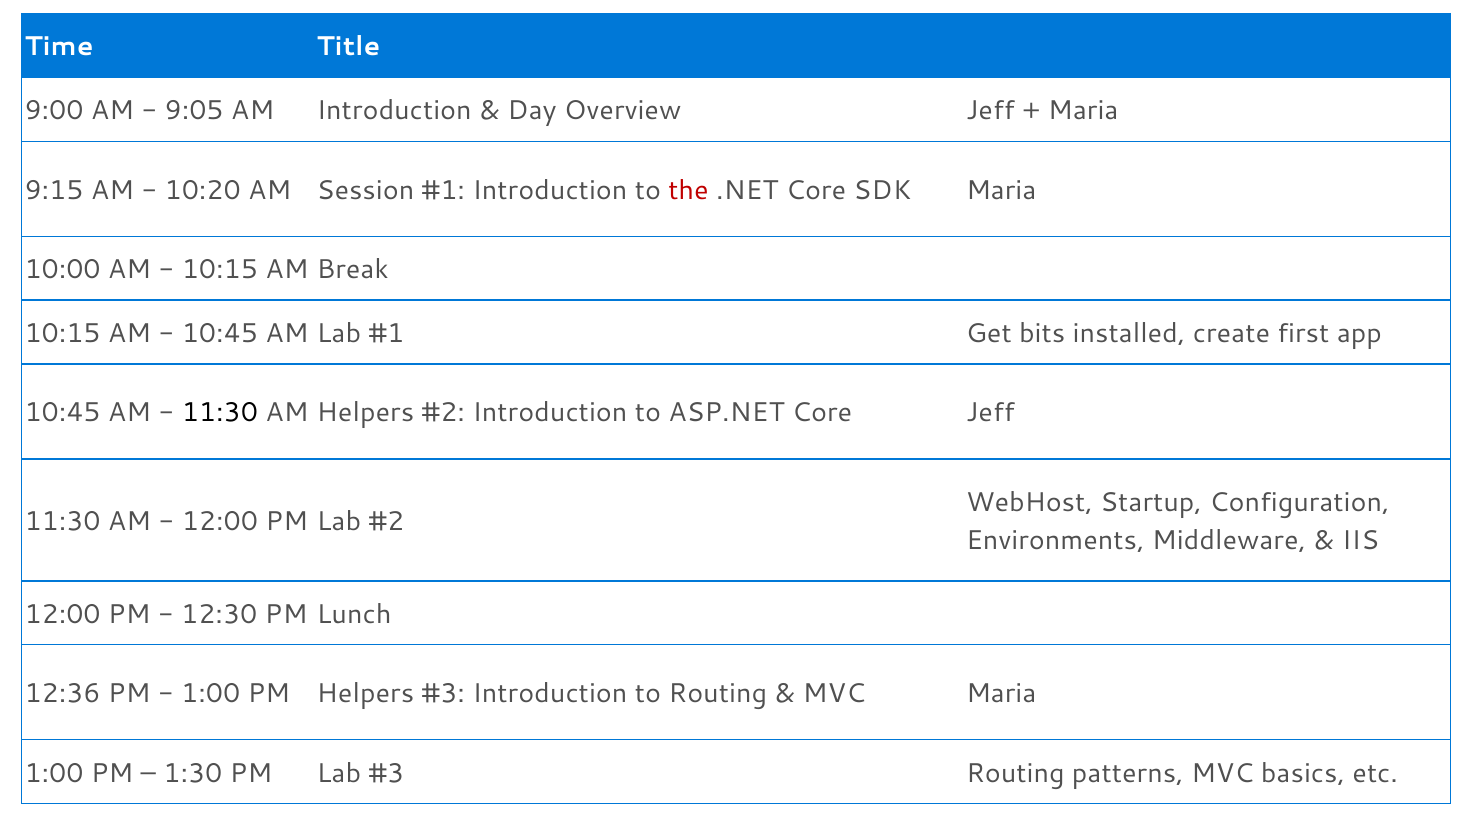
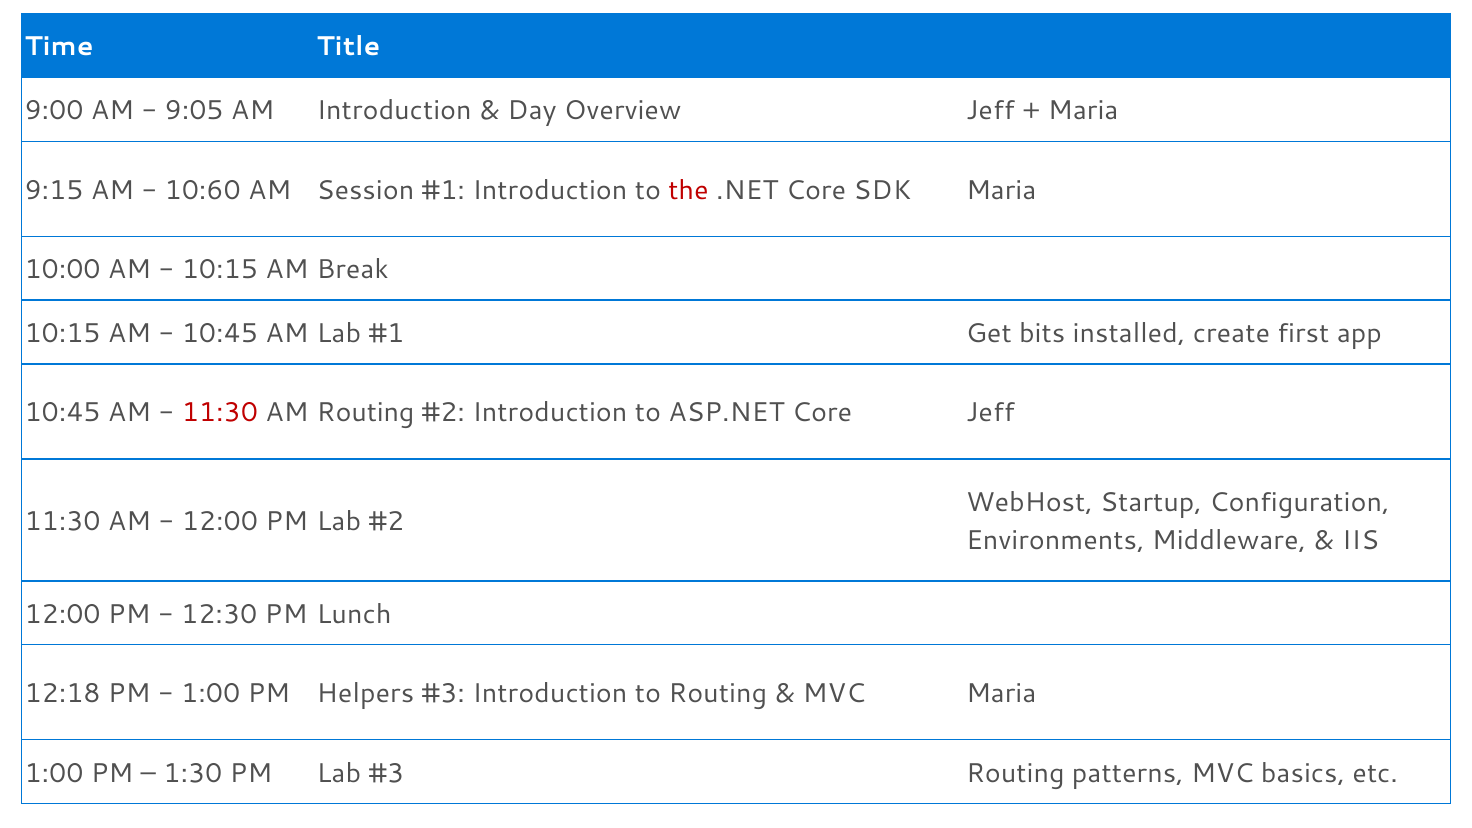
10:20: 10:20 -> 10:60 (203, 190)
11:30 colour: black -> red (220, 413)
AM Helpers: Helpers -> Routing (366, 413)
12:36: 12:36 -> 12:18 (63, 694)
